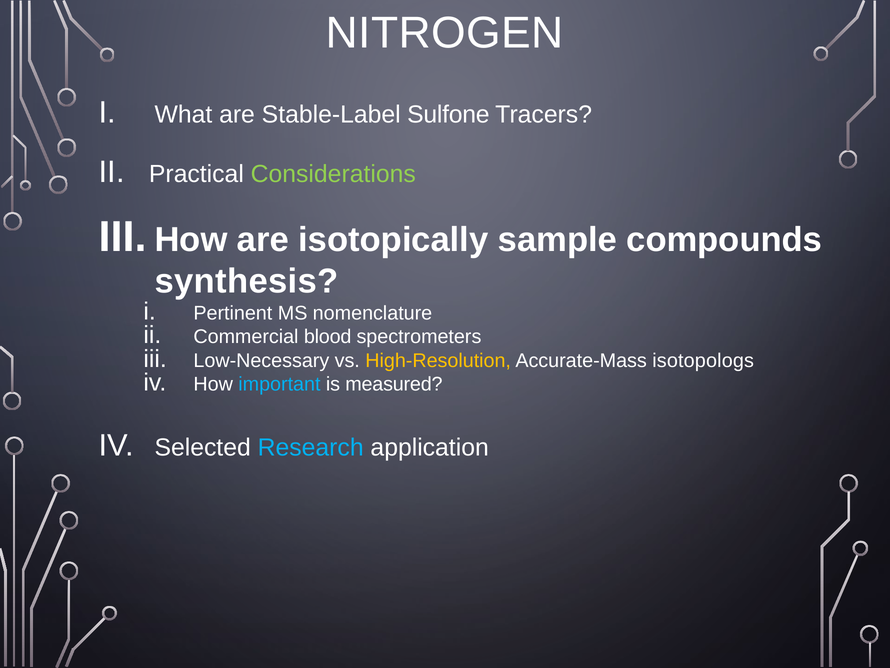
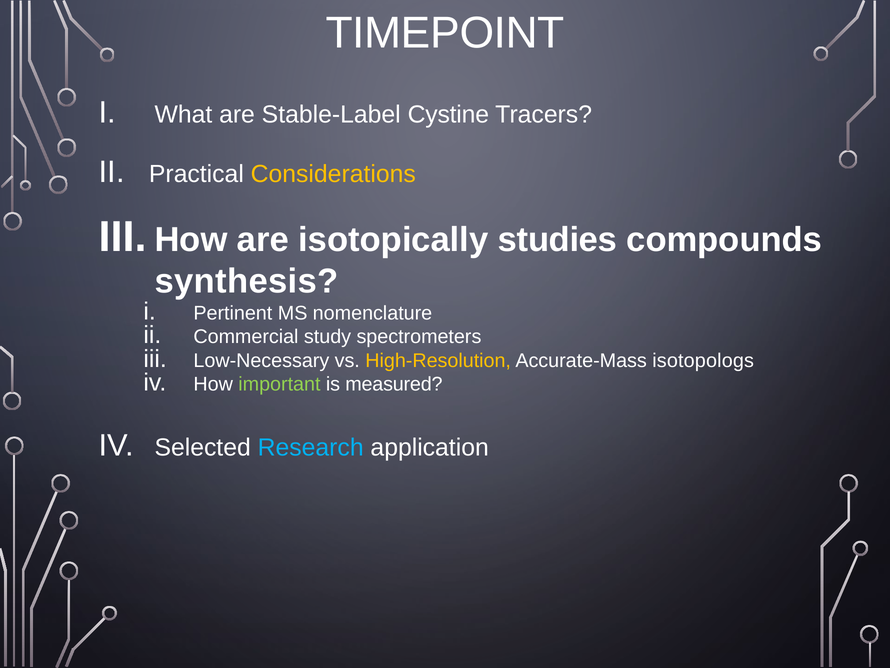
NITROGEN: NITROGEN -> TIMEPOINT (445, 33)
Sulfone: Sulfone -> Cystine (448, 115)
Considerations colour: light green -> yellow (333, 174)
sample: sample -> studies (557, 240)
blood: blood -> study (328, 337)
important colour: light blue -> light green (279, 384)
